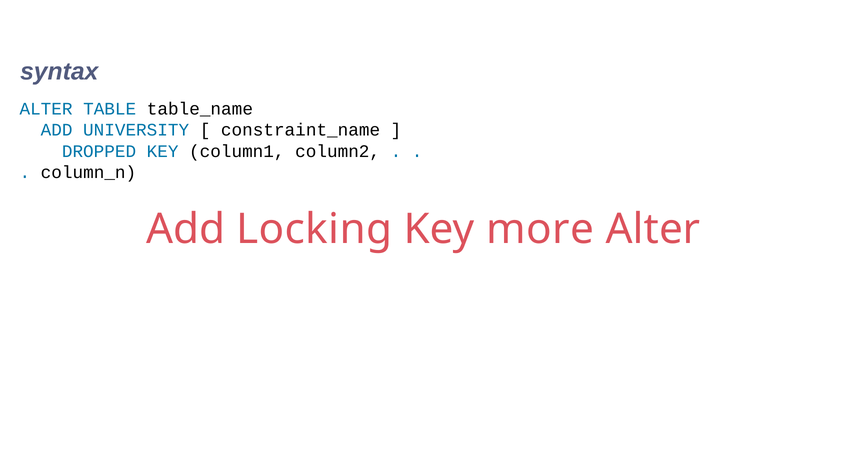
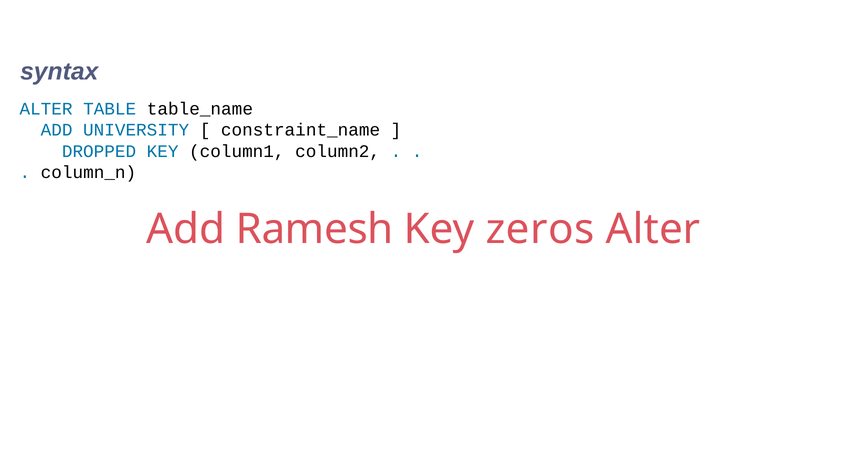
Locking: Locking -> Ramesh (315, 230)
more: more -> zeros (540, 230)
